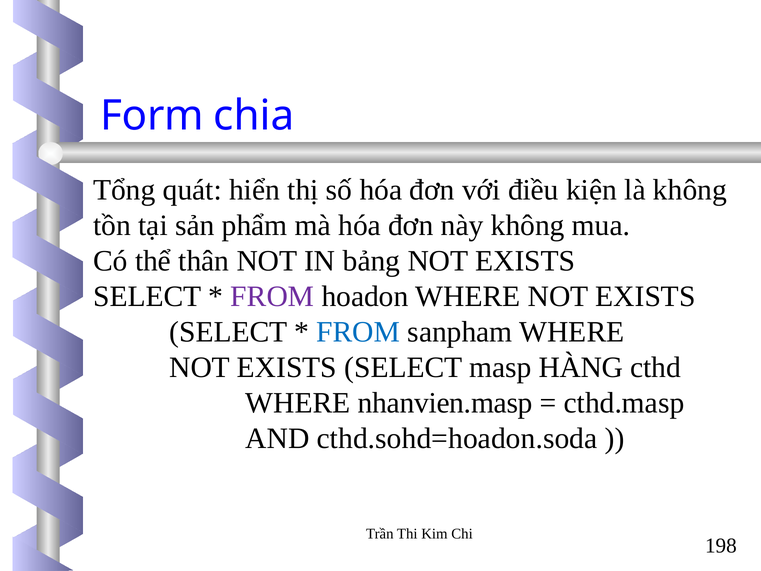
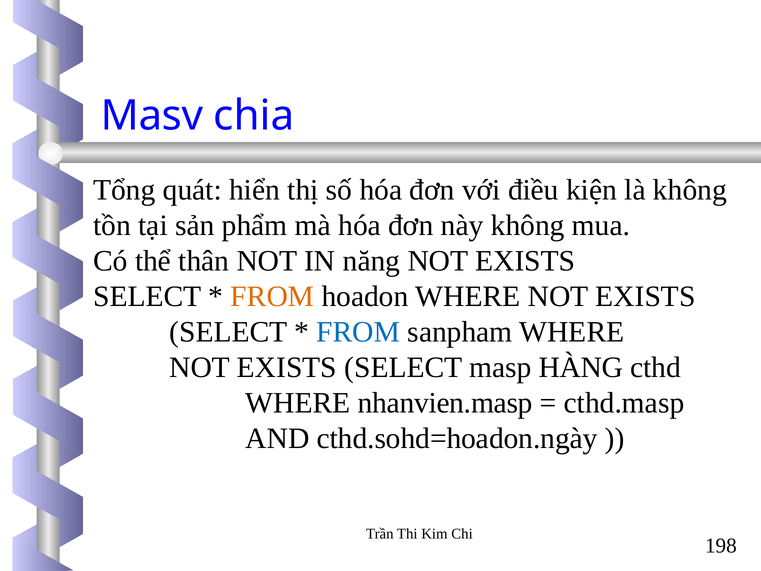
Form: Form -> Masv (152, 116)
bảng: bảng -> năng (371, 261)
FROM colour: purple -> orange (272, 296)
cthd.sohd=hoadon.soda: cthd.sohd=hoadon.soda -> cthd.sohd=hoadon.ngày (457, 438)
